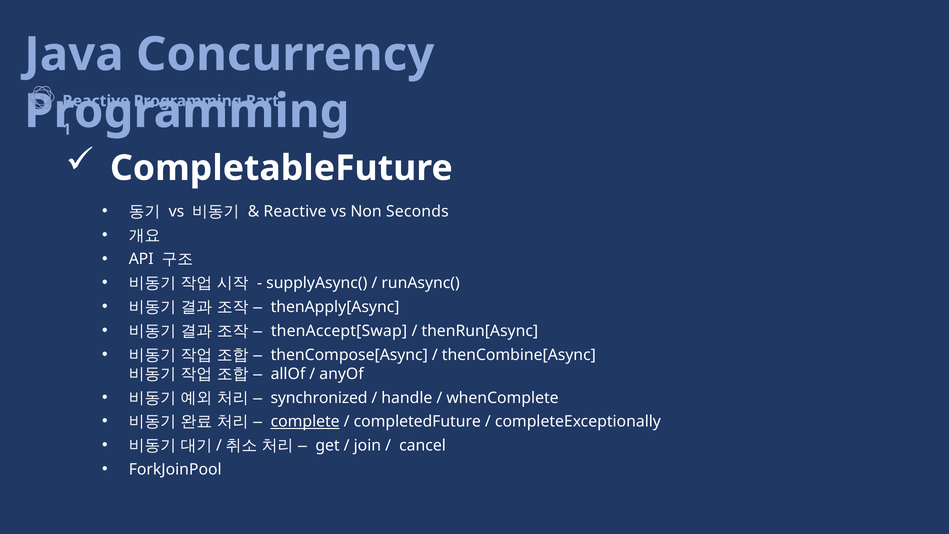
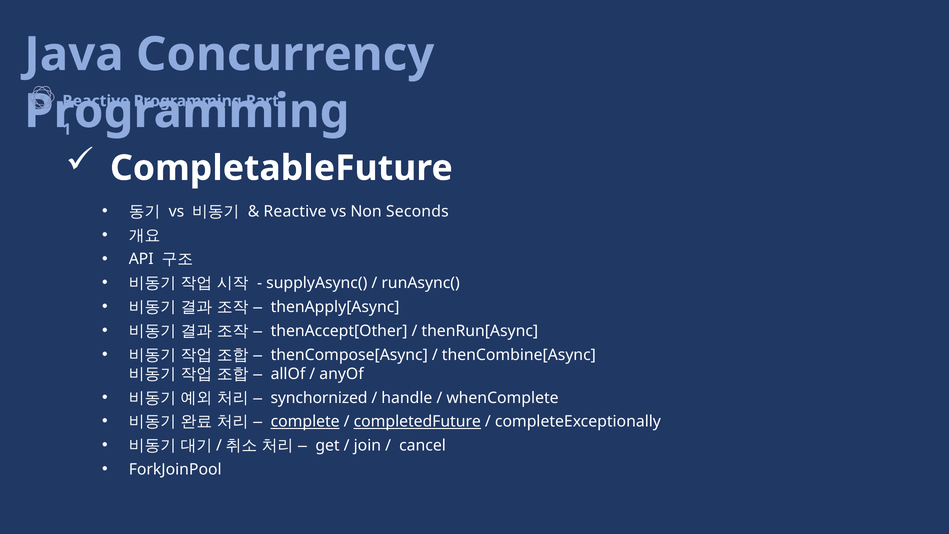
thenAccept[Swap: thenAccept[Swap -> thenAccept[Other (339, 331)
synchronized: synchronized -> synchornized (319, 398)
completedFuture underline: none -> present (417, 422)
